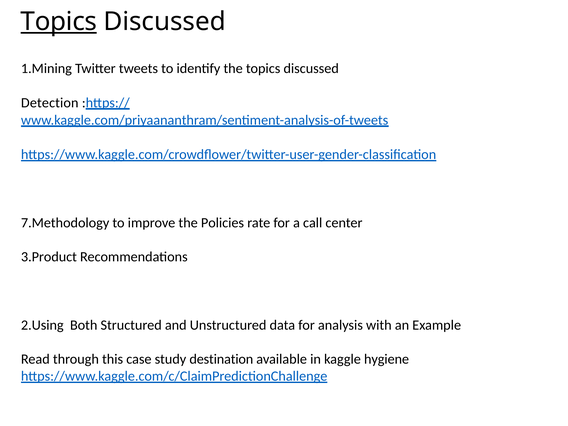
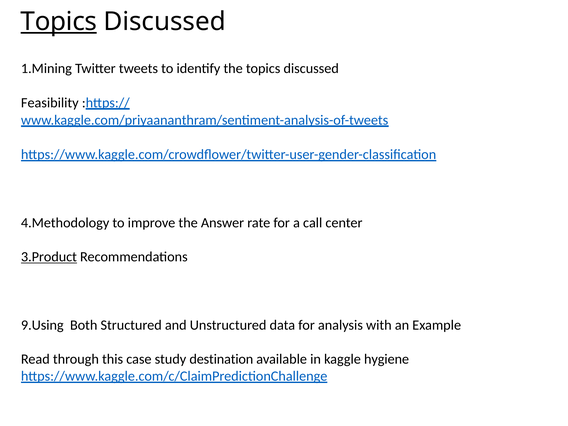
Detection: Detection -> Feasibility (50, 103)
7.Methodology: 7.Methodology -> 4.Methodology (65, 223)
Policies: Policies -> Answer (223, 223)
3.Product underline: none -> present (49, 257)
2.Using: 2.Using -> 9.Using (42, 325)
